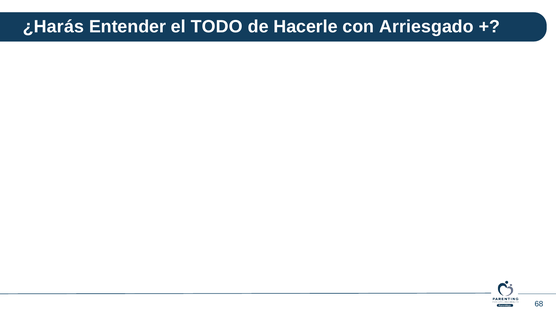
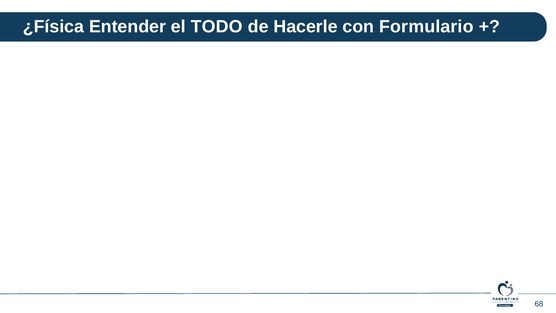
¿Harás: ¿Harás -> ¿Física (54, 27)
Arriesgado: Arriesgado -> Formulario (426, 27)
